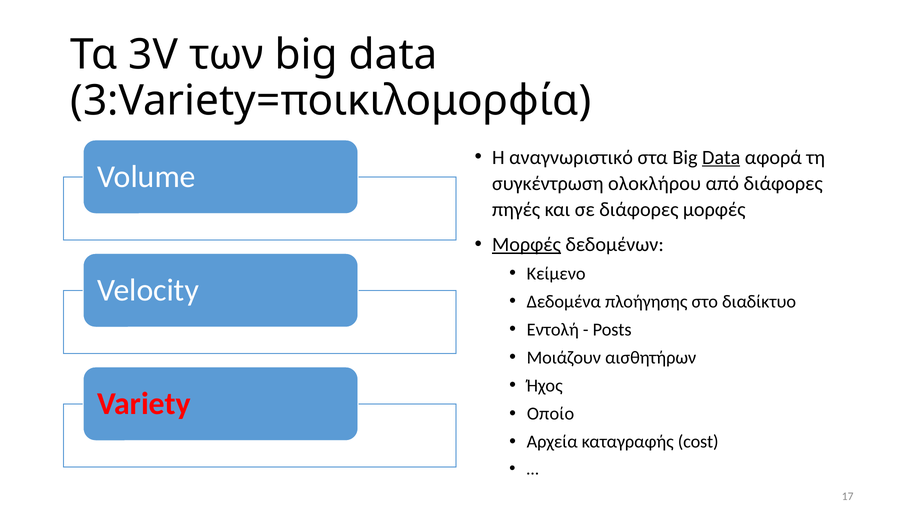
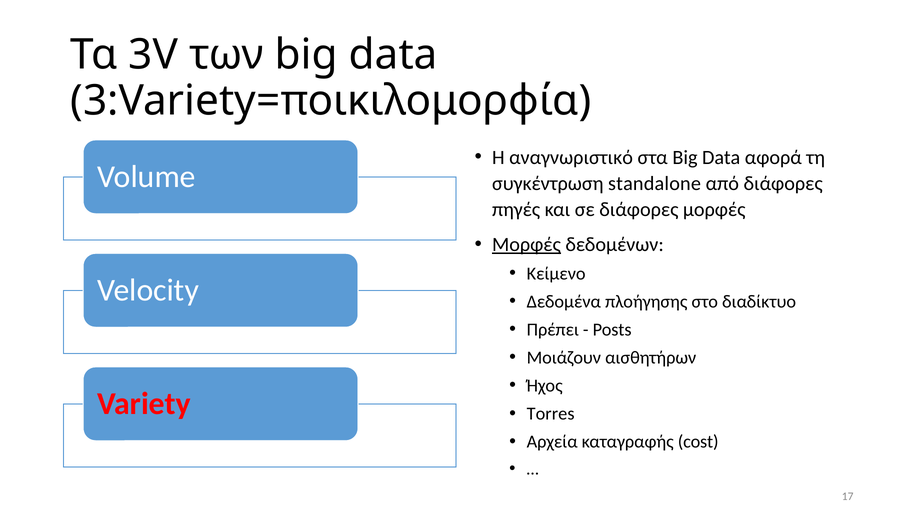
Data underline: present -> none (721, 157)
ολοκλήρου: ολοκλήρου -> standalone (655, 183)
Εντολή: Εντολή -> Πρέπει (553, 330)
Οποίο: Οποίο -> Torres (551, 414)
